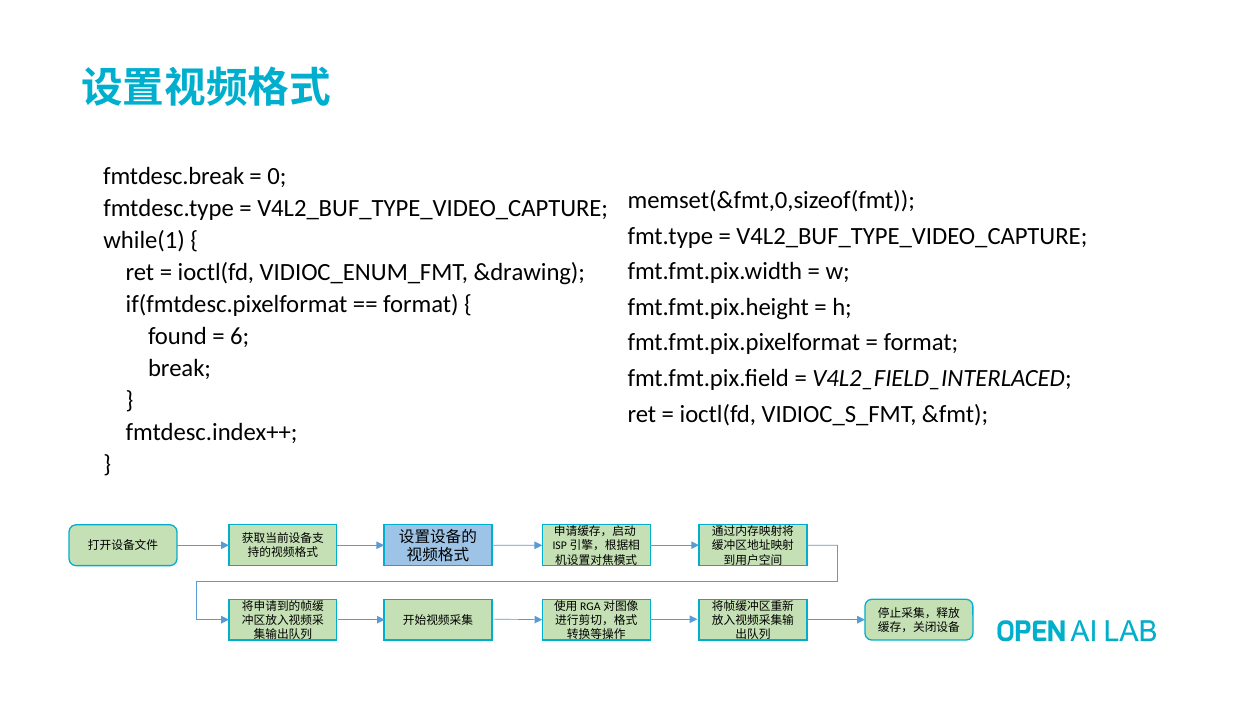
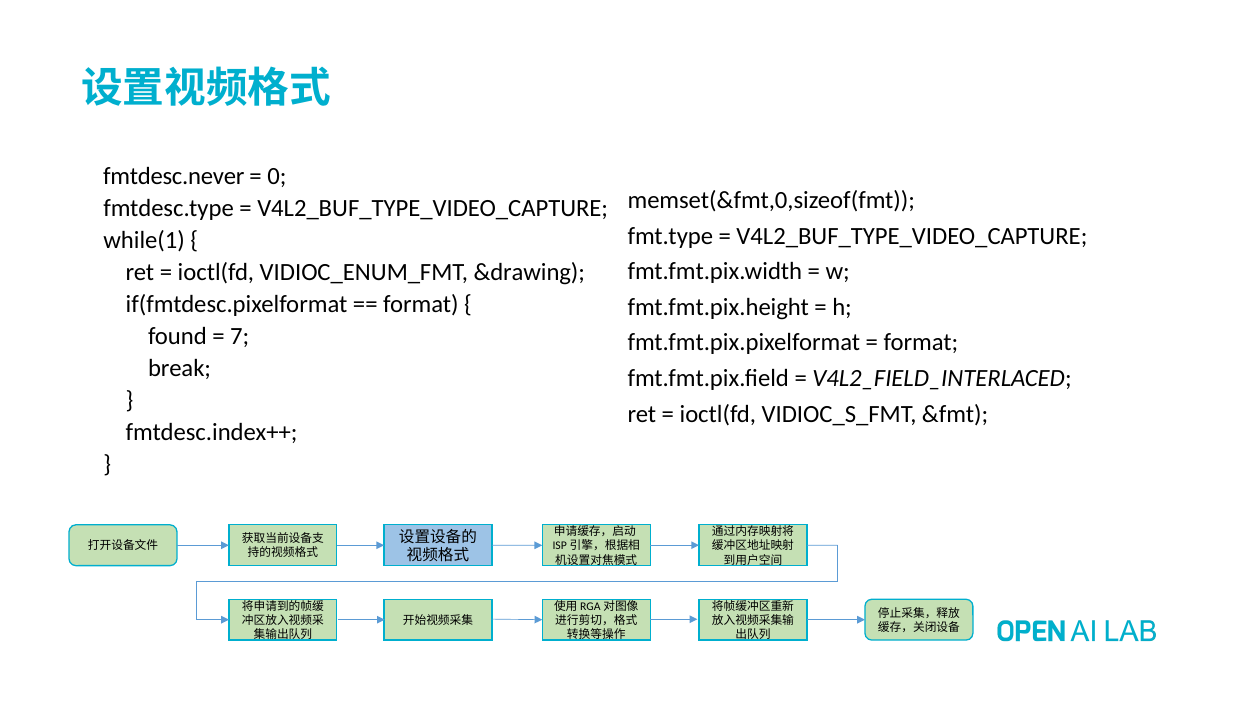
fmtdesc.break: fmtdesc.break -> fmtdesc.never (174, 176)
6: 6 -> 7 (240, 336)
